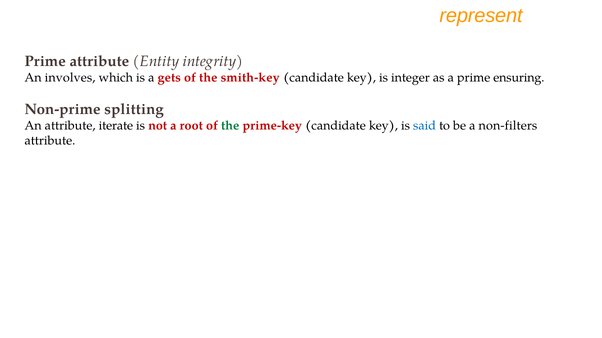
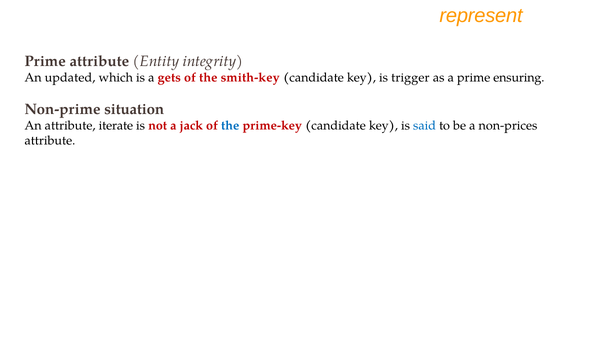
involves: involves -> updated (70, 78)
integer: integer -> trigger (410, 78)
splitting: splitting -> situation (134, 109)
root: root -> jack (191, 126)
the colour: green -> blue (230, 126)
non-filters: non-filters -> non-prices (508, 126)
